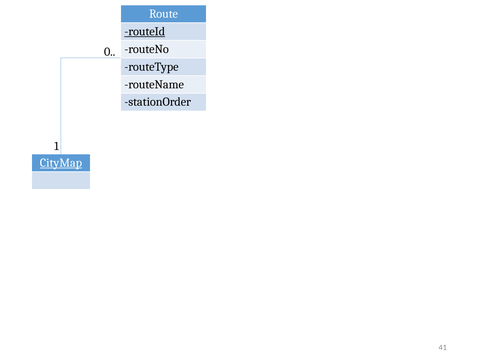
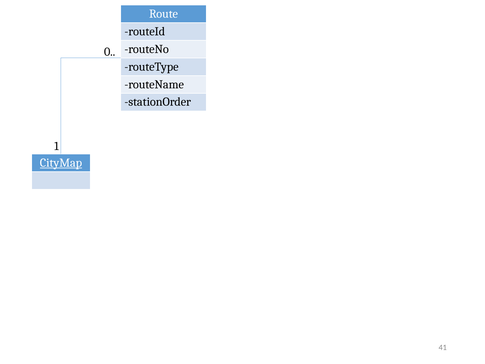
routeId underline: present -> none (145, 31)
